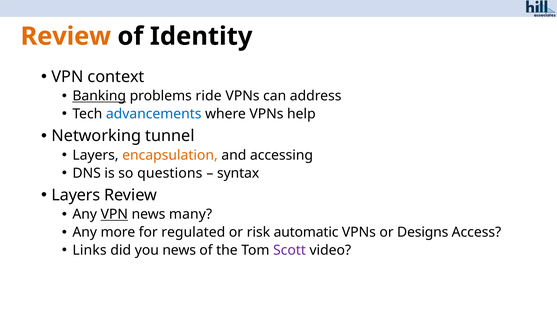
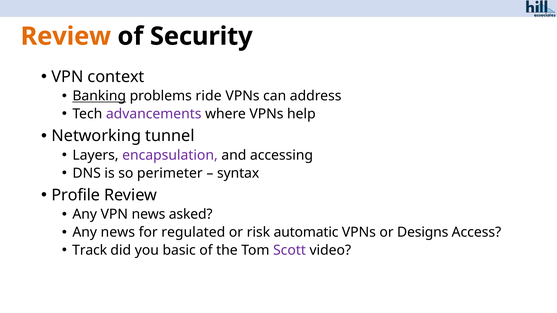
Identity: Identity -> Security (201, 36)
advancements colour: blue -> purple (154, 114)
encapsulation colour: orange -> purple (170, 155)
questions: questions -> perimeter (170, 173)
Layers: Layers -> Profile (76, 195)
VPN underline: present -> none (114, 215)
many: many -> asked (191, 215)
Any more: more -> news (118, 233)
Links: Links -> Track (90, 250)
you news: news -> basic (179, 250)
